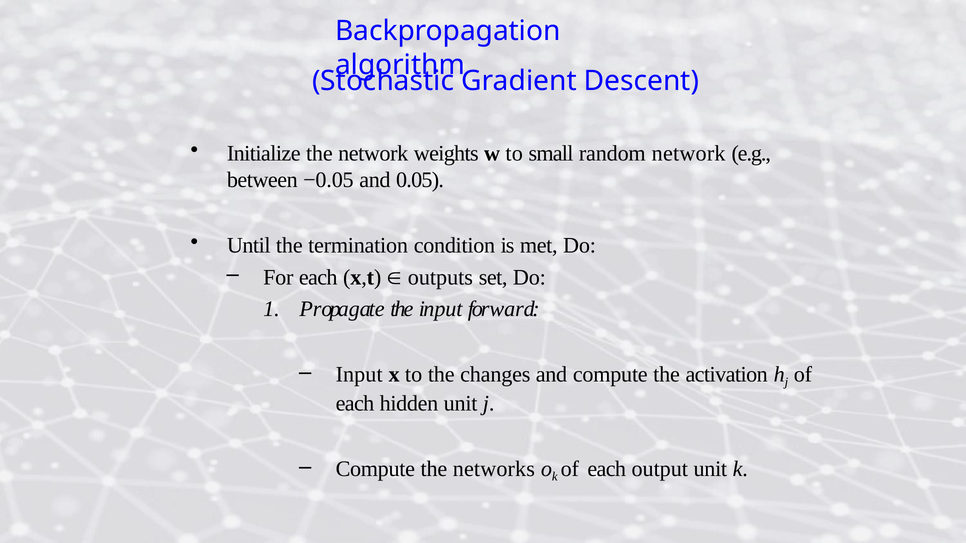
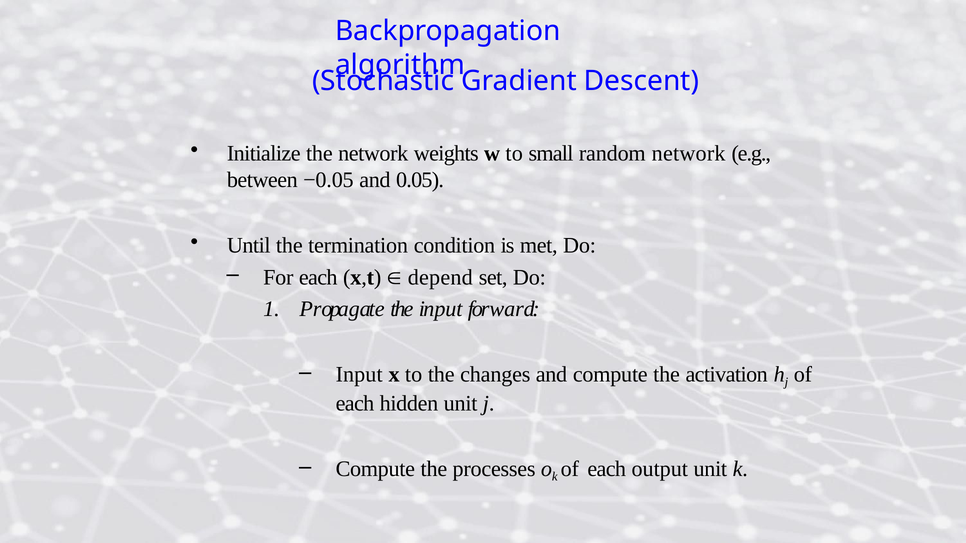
outputs: outputs -> depend (440, 278)
networks: networks -> processes (494, 469)
